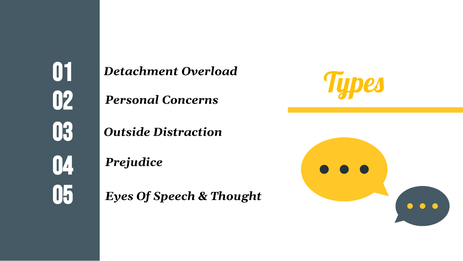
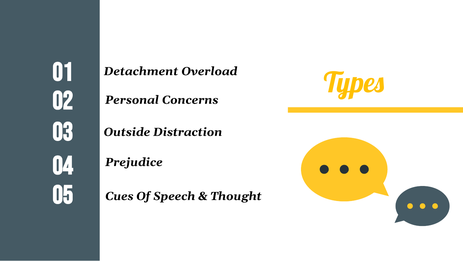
Eyes: Eyes -> Cues (119, 196)
